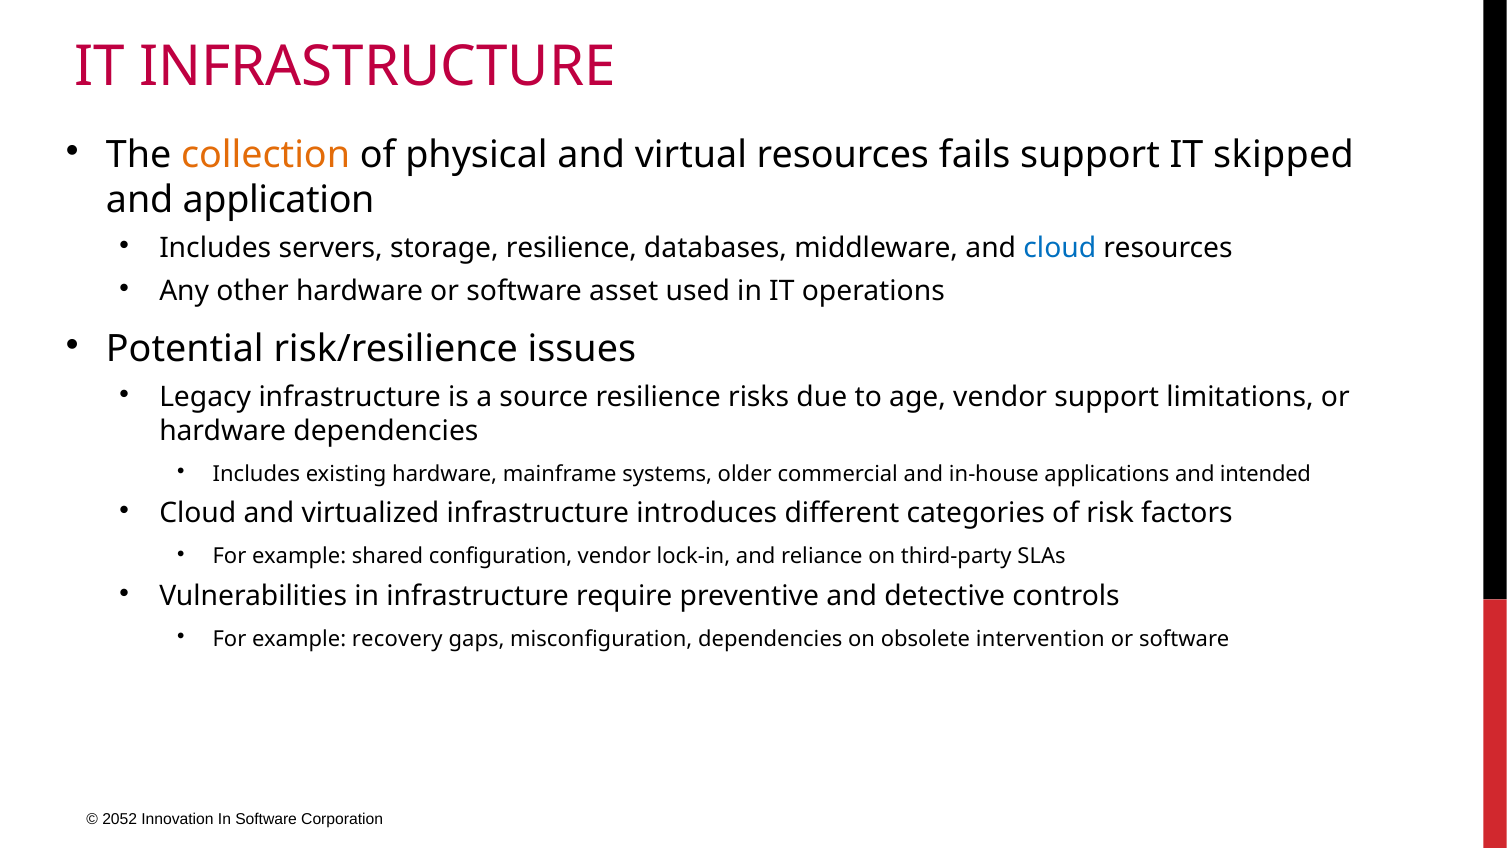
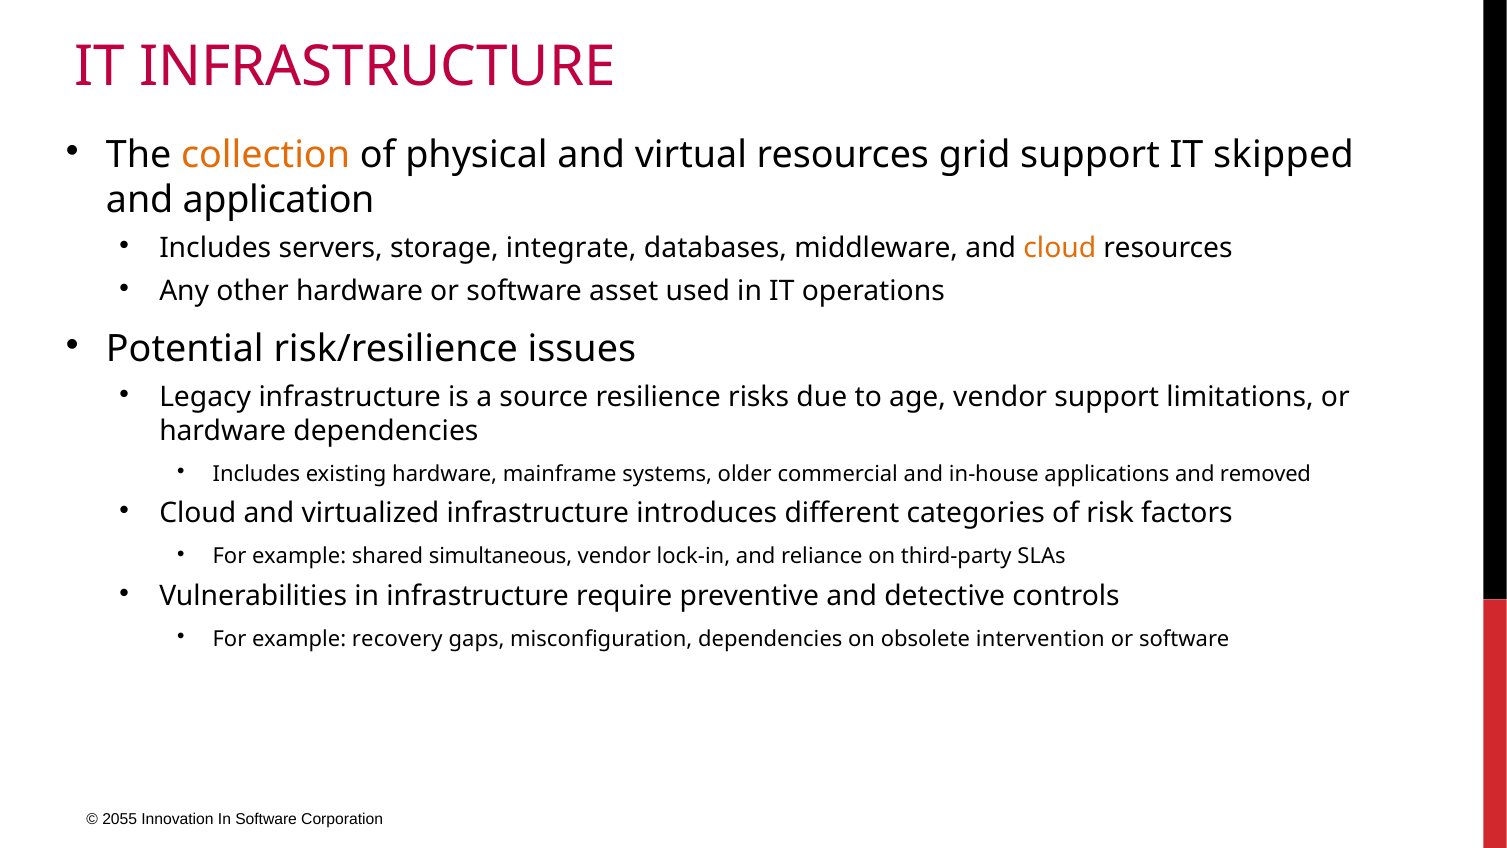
fails: fails -> grid (975, 155)
storage resilience: resilience -> integrate (571, 248)
cloud colour: blue -> orange (1060, 248)
intended: intended -> removed (1265, 474)
configuration: configuration -> simultaneous (501, 556)
2052: 2052 -> 2055 (120, 819)
